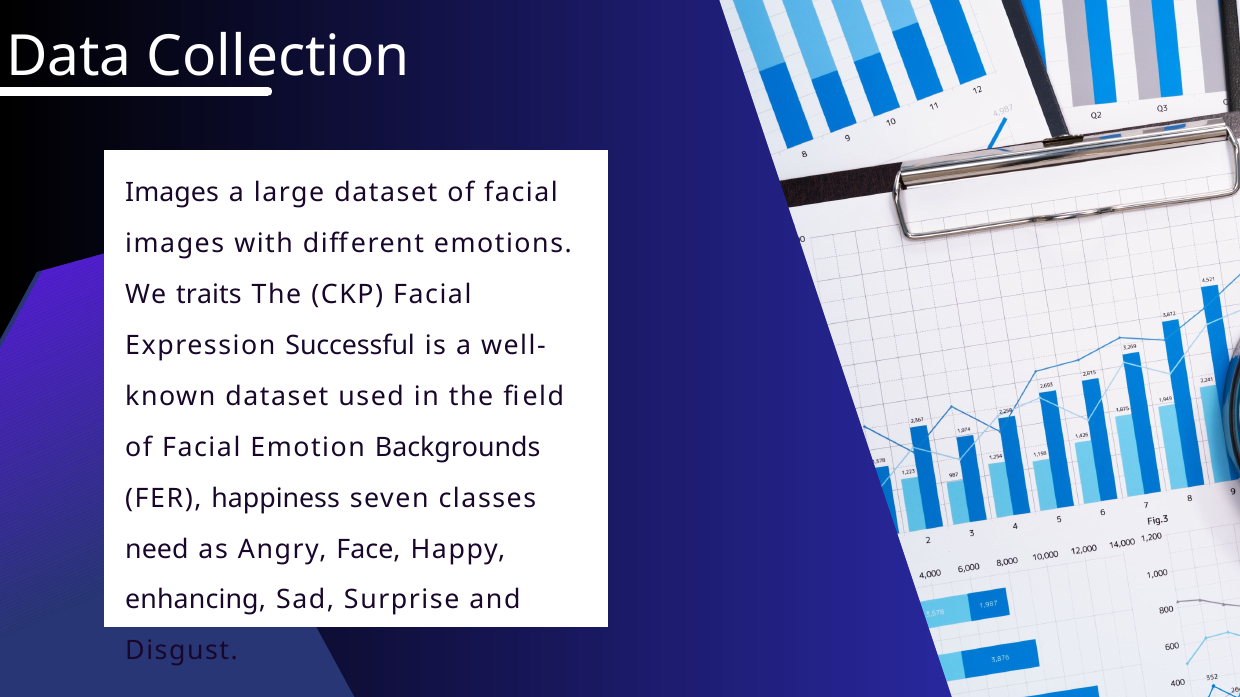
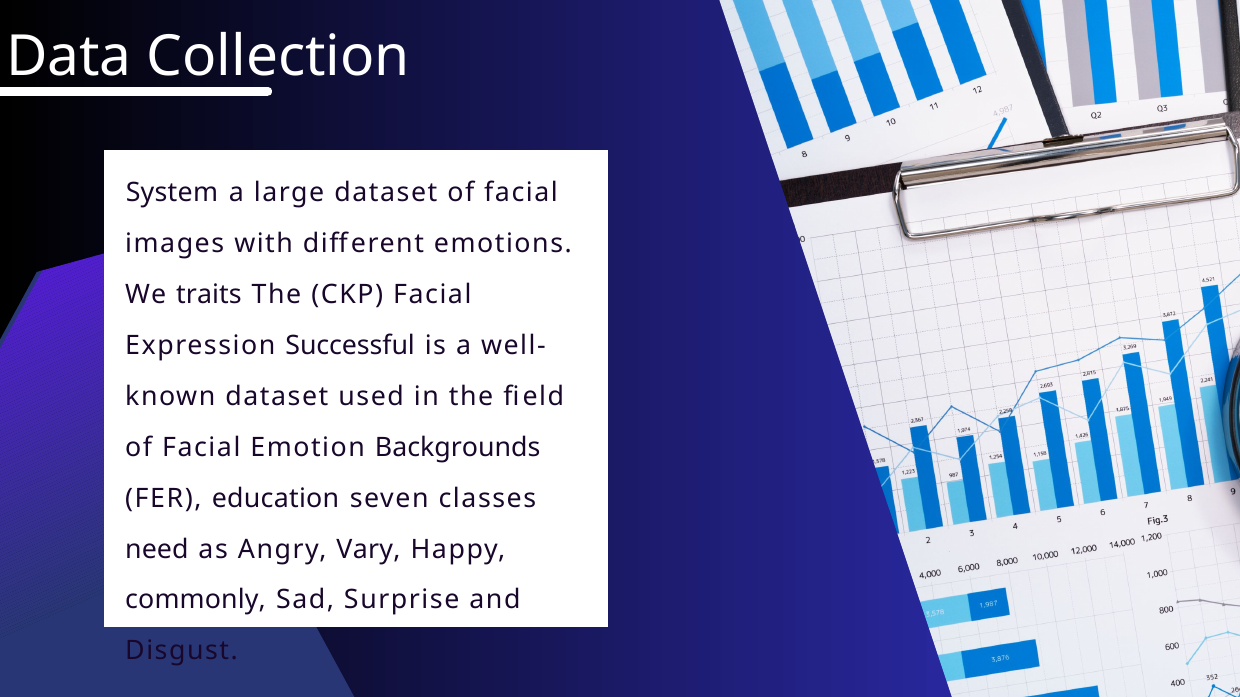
Images: Images -> System (172, 193)
happiness: happiness -> education (275, 499)
Face: Face -> Vary (368, 550)
enhancing: enhancing -> commonly (196, 601)
